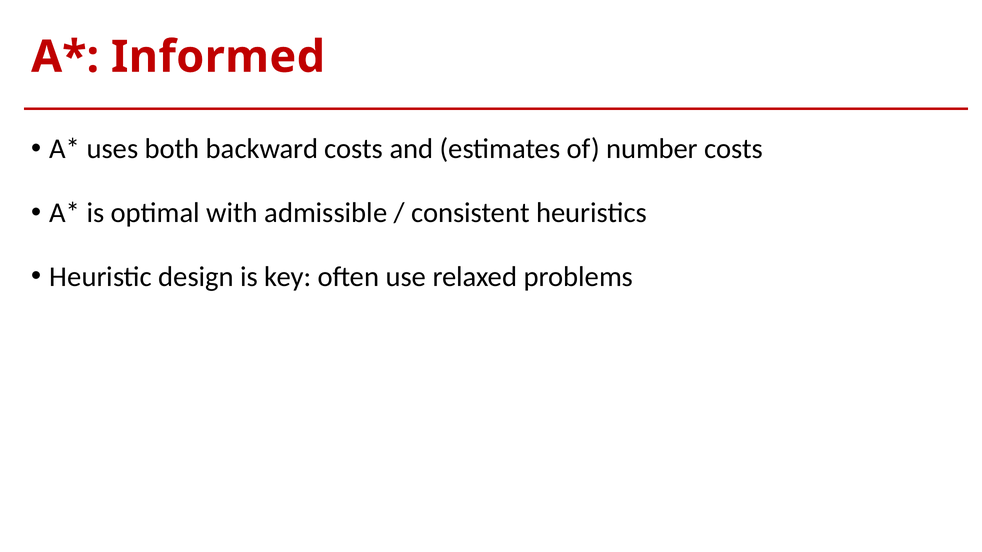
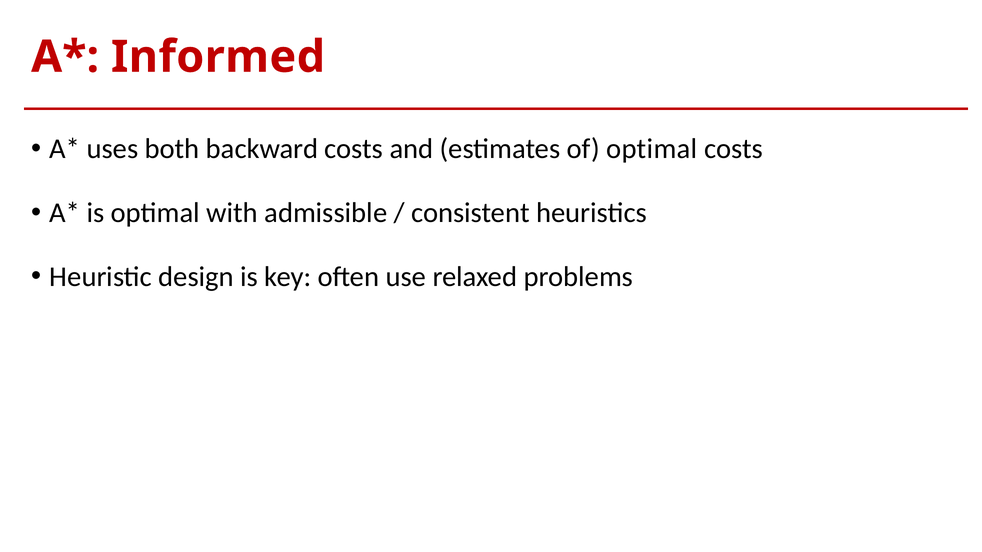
of number: number -> optimal (652, 149)
